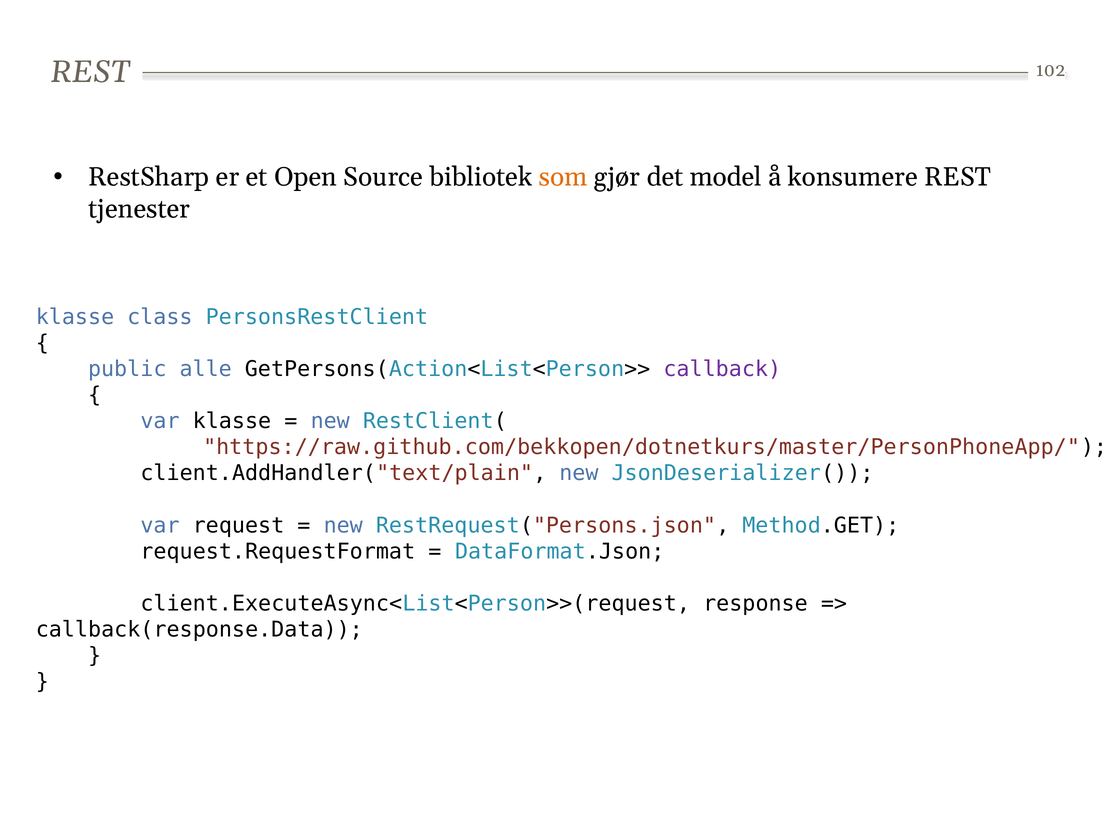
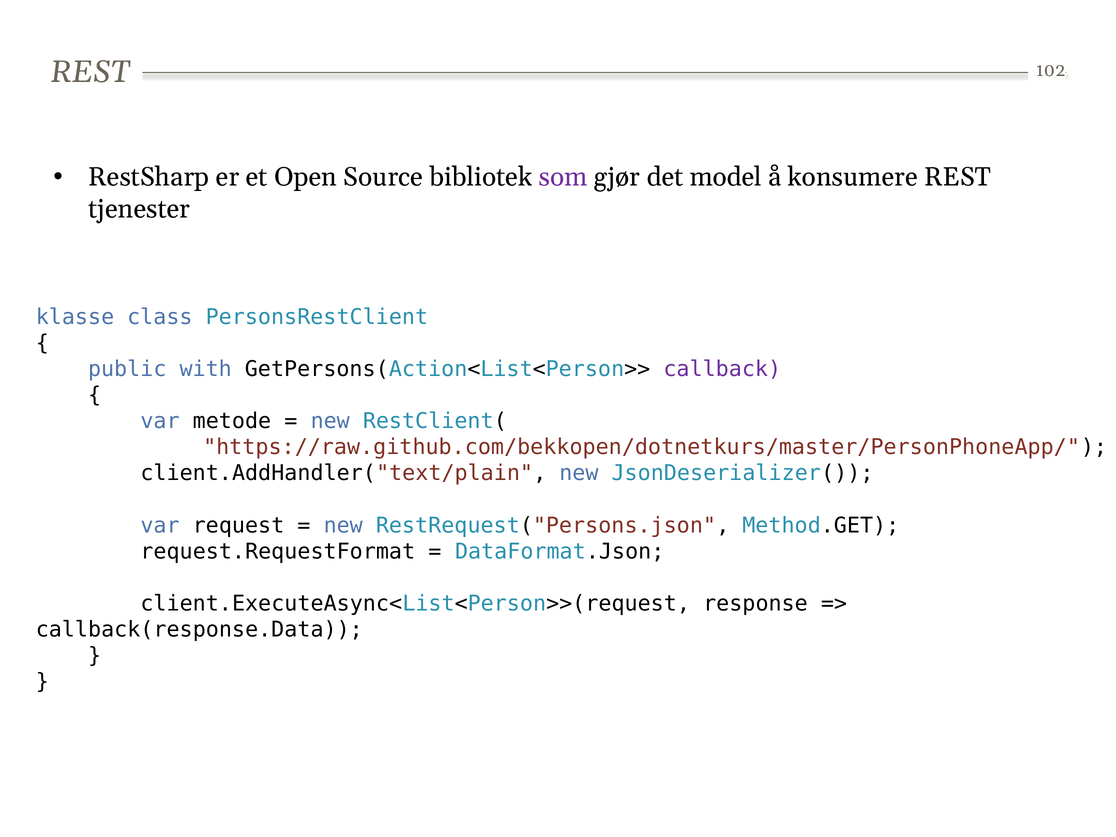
som colour: orange -> purple (563, 177)
alle: alle -> with (206, 369)
var klasse: klasse -> metode (232, 421)
